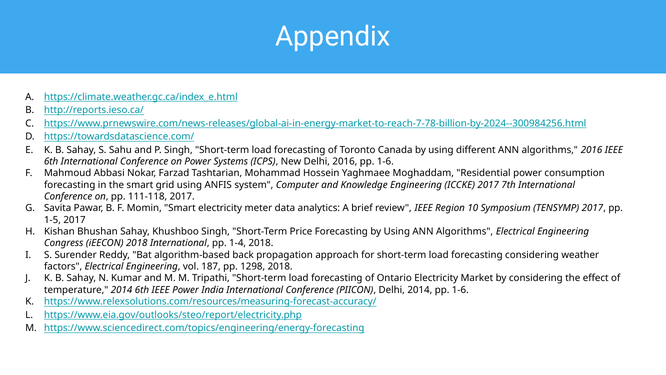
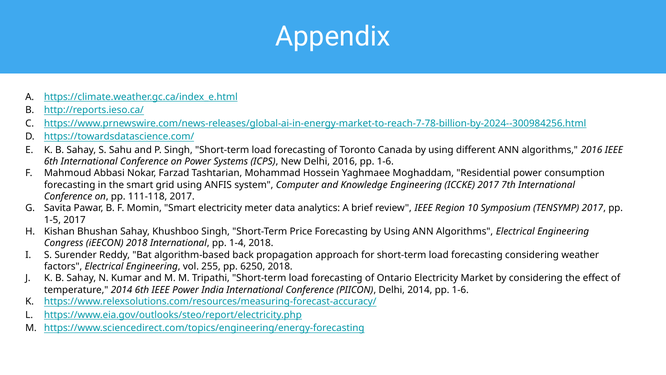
187: 187 -> 255 (211, 266)
1298: 1298 -> 6250 (253, 266)
